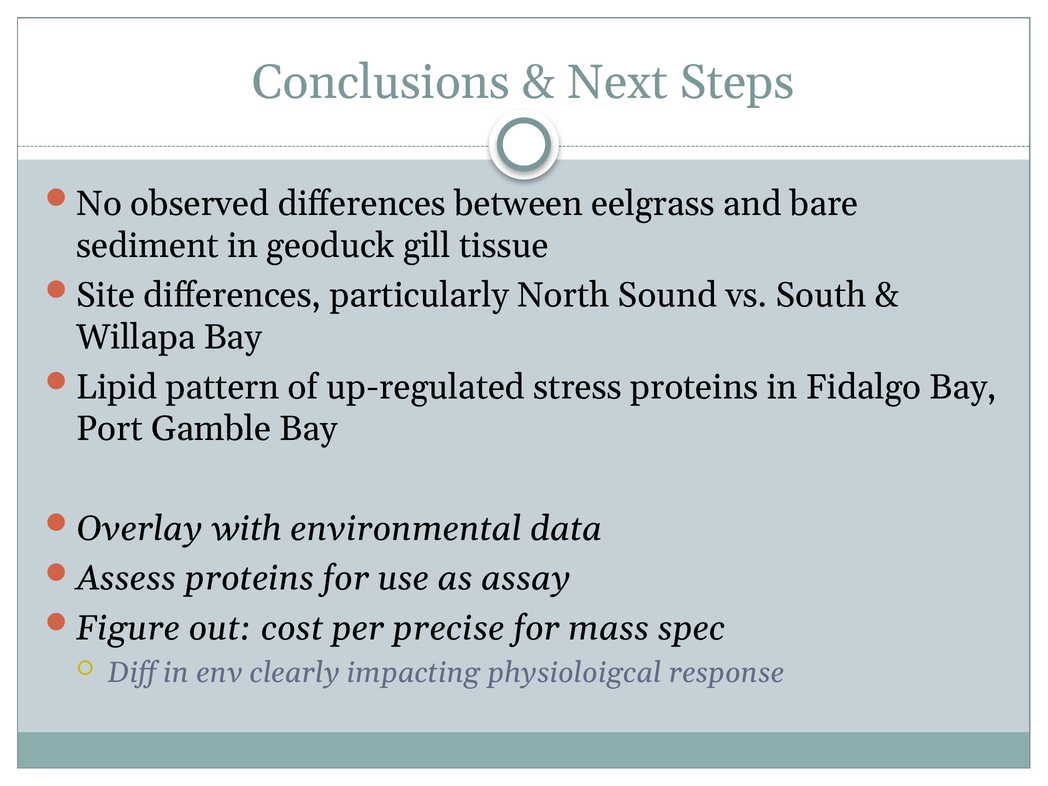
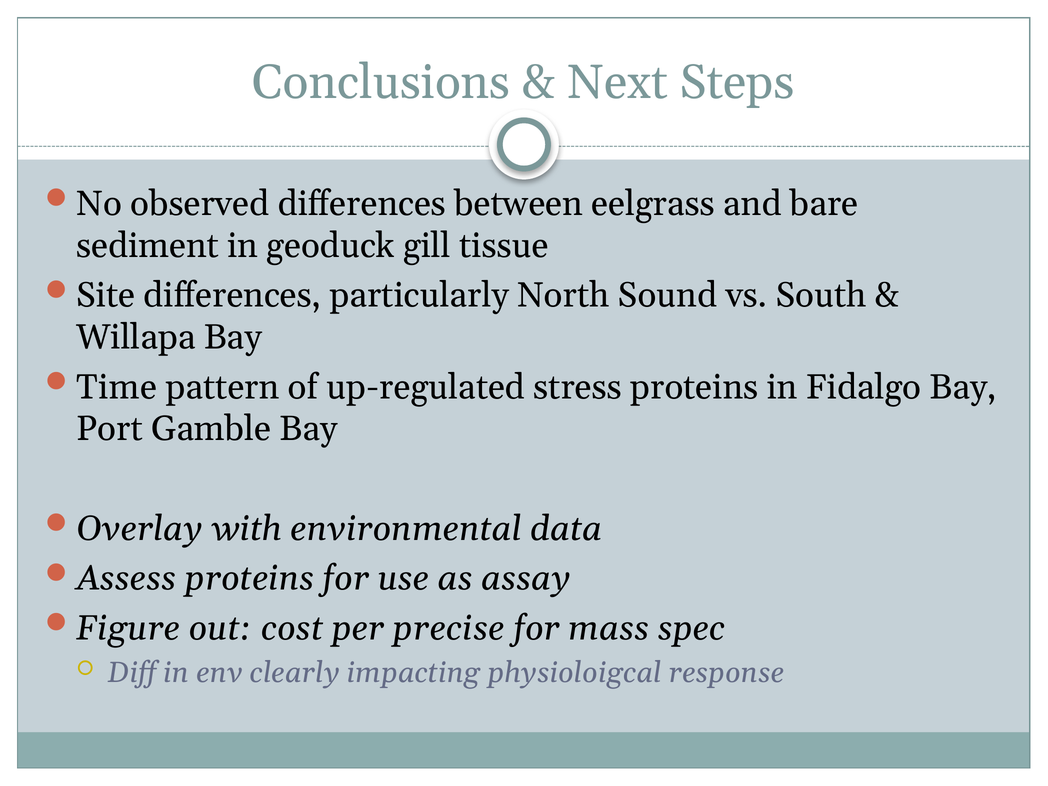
Lipid: Lipid -> Time (117, 387)
